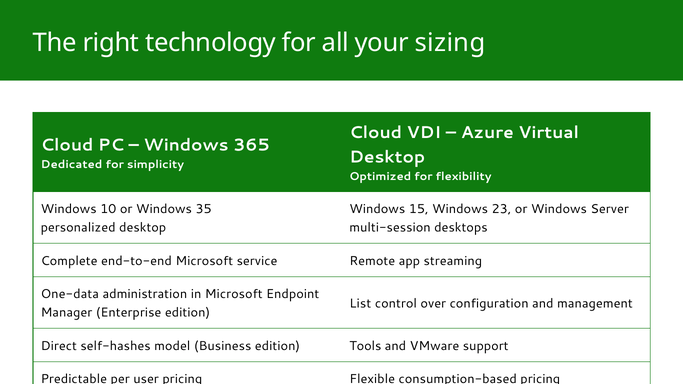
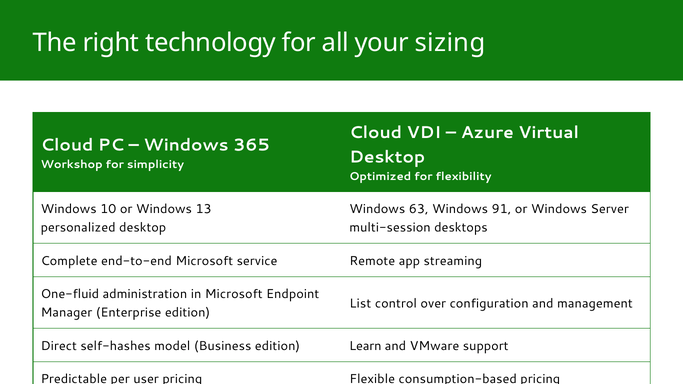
Dedicated: Dedicated -> Workshop (72, 165)
35: 35 -> 13 (204, 209)
15: 15 -> 63 (419, 209)
23: 23 -> 91 (501, 209)
One-data: One-data -> One-fluid (70, 294)
Tools: Tools -> Learn (365, 346)
